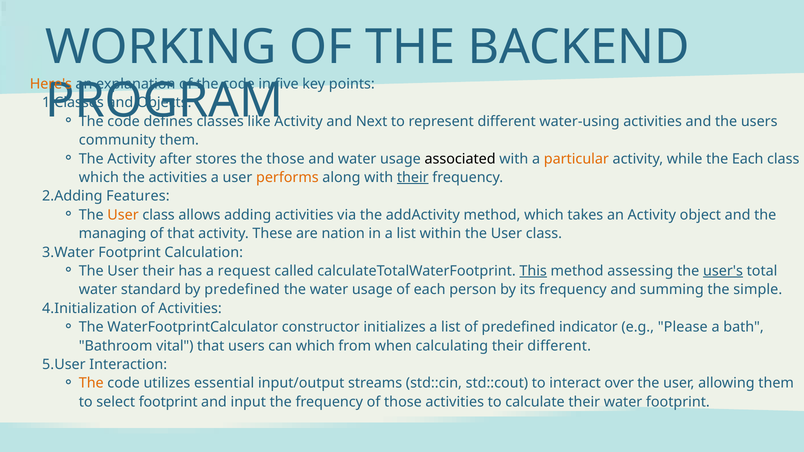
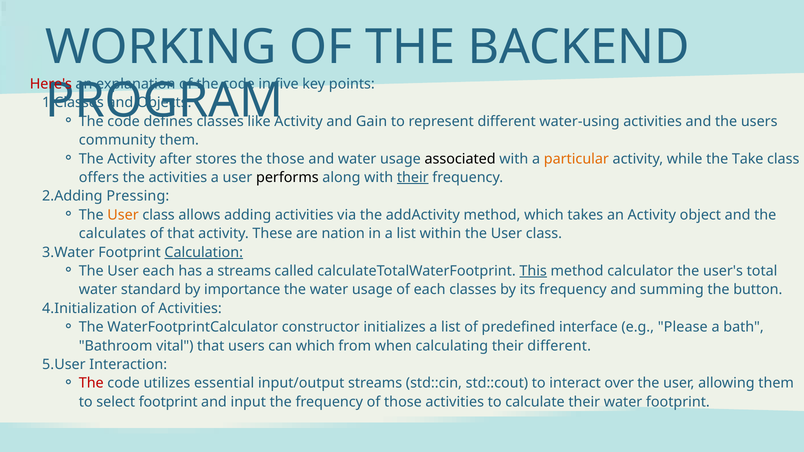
Here's colour: orange -> red (51, 84)
Next: Next -> Gain (372, 121)
the Each: Each -> Take (748, 159)
which: which -> offers (99, 178)
performs colour: orange -> black (287, 178)
Features: Features -> Pressing (138, 196)
managing: managing -> calculates (112, 234)
Calculation underline: none -> present (204, 252)
User their: their -> each (159, 271)
a request: request -> streams (244, 271)
assessing: assessing -> calculator (640, 271)
user's underline: present -> none (723, 271)
by predefined: predefined -> importance (242, 290)
each person: person -> classes (473, 290)
simple: simple -> button (758, 290)
indicator: indicator -> interface (588, 327)
The colour: orange -> red (91, 383)
